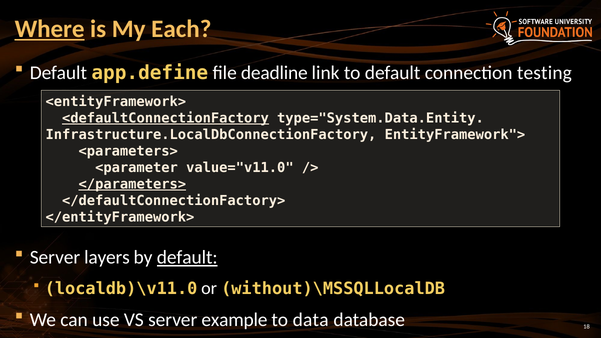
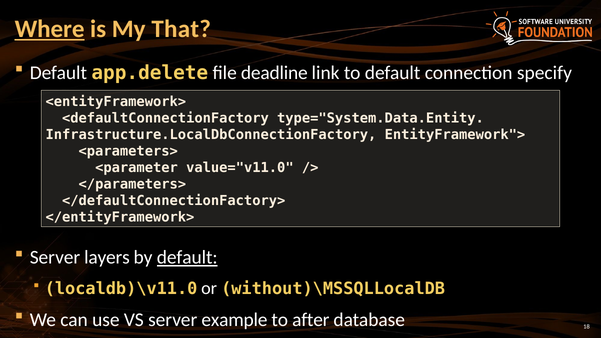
Each: Each -> That (181, 29)
app.define: app.define -> app.delete (150, 73)
testing: testing -> specify (544, 73)
<defaultConnectionFactory underline: present -> none (165, 118)
</parameters> underline: present -> none (132, 184)
data: data -> after (311, 320)
